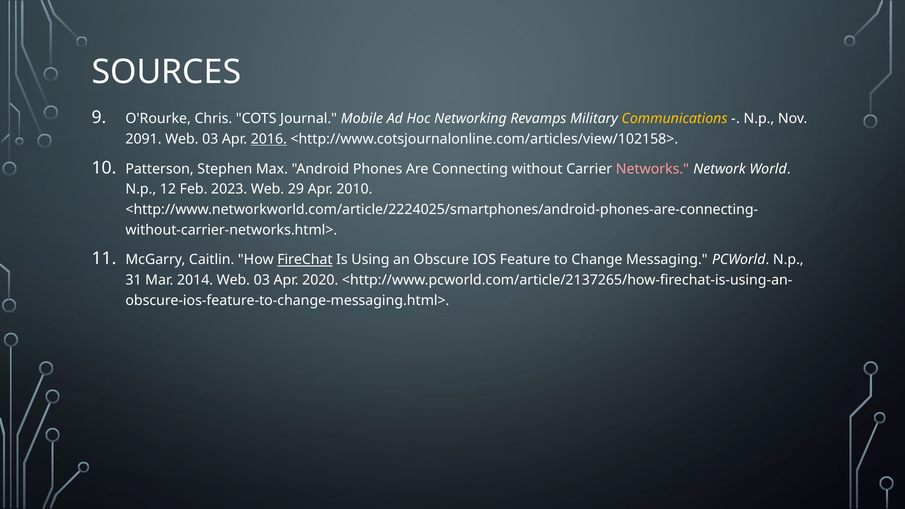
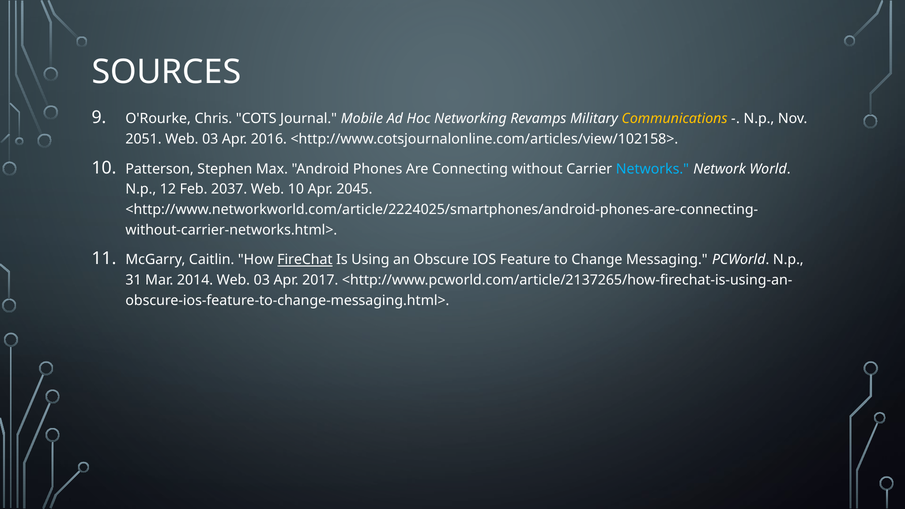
2091: 2091 -> 2051 (144, 139)
2016 underline: present -> none (269, 139)
Networks colour: pink -> light blue (652, 169)
2023: 2023 -> 2037 (229, 189)
Web 29: 29 -> 10 (296, 189)
2010: 2010 -> 2045 (354, 189)
2020: 2020 -> 2017 (320, 280)
